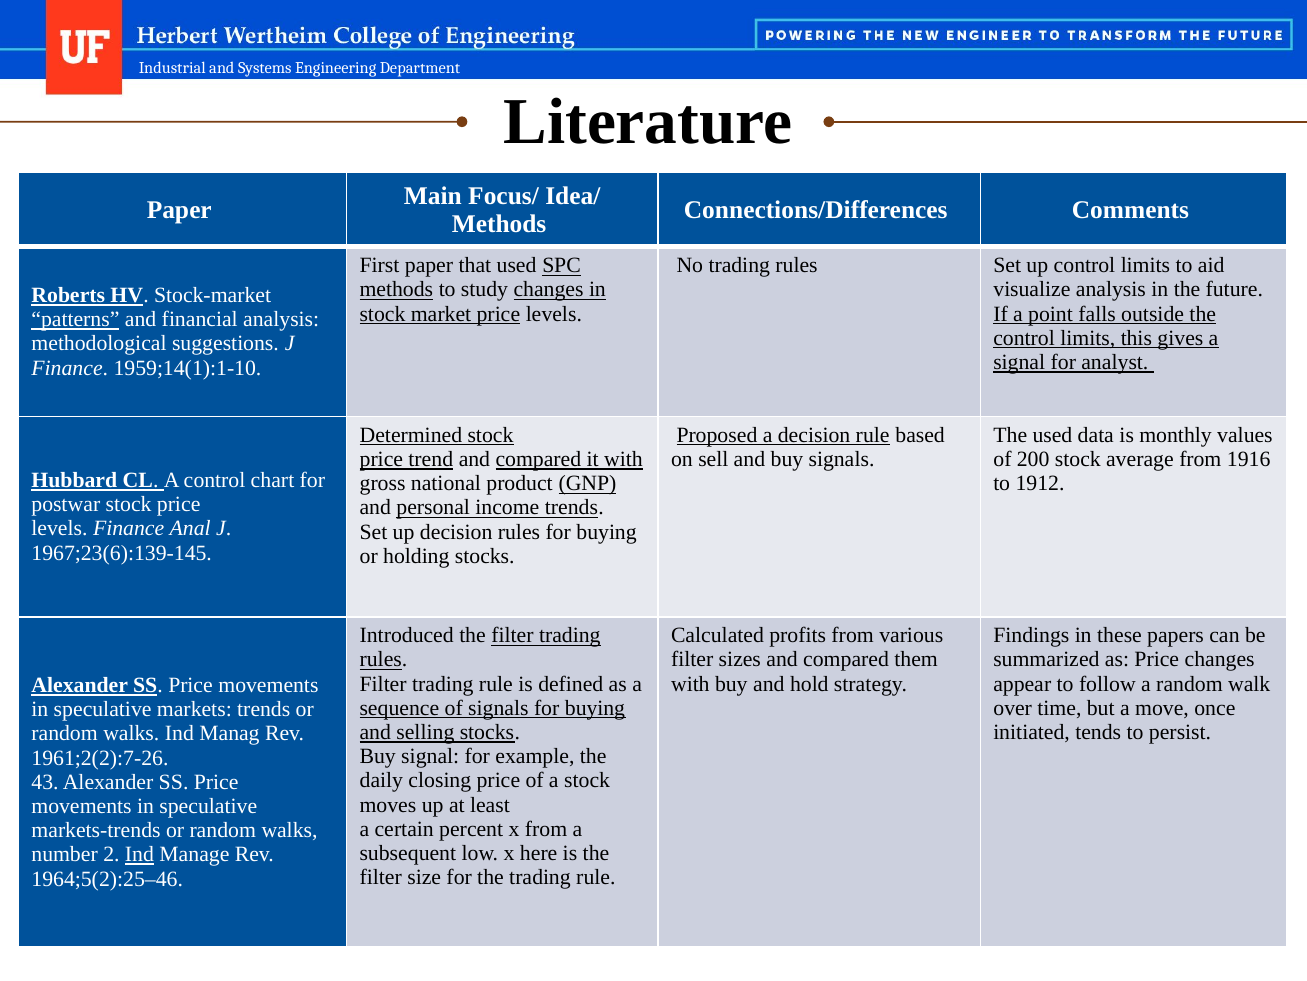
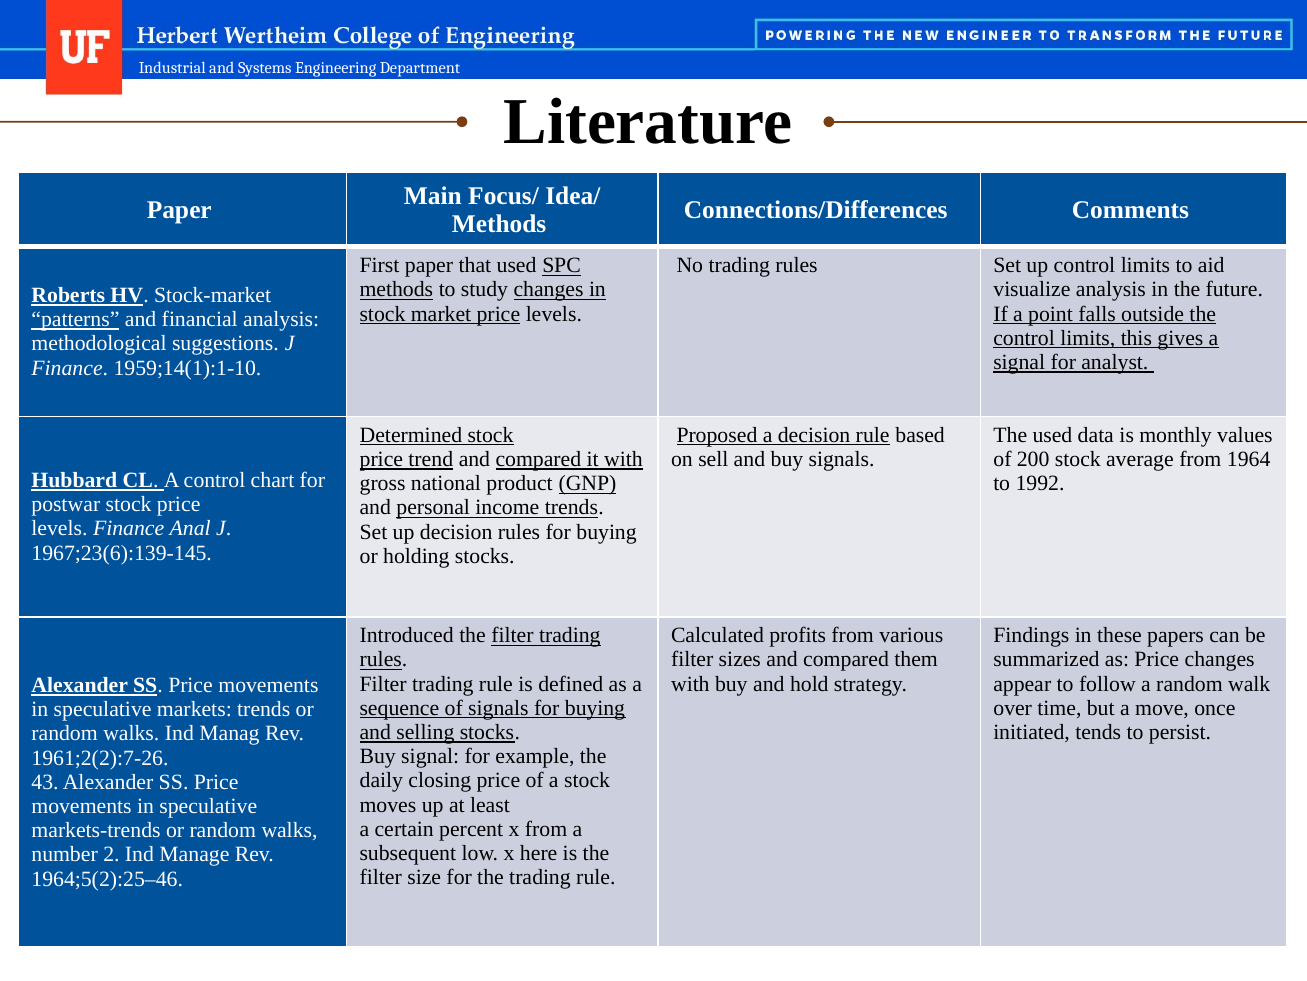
1916: 1916 -> 1964 (1249, 459)
1912: 1912 -> 1992 (1040, 483)
Ind underline: present -> none (139, 854)
